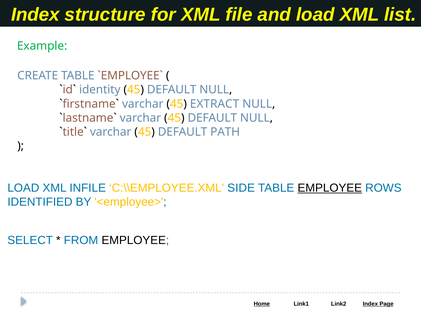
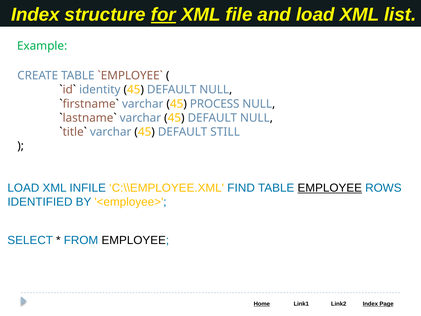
for underline: none -> present (163, 15)
EXTRACT: EXTRACT -> PROCESS (215, 104)
PATH: PATH -> STILL (225, 132)
SIDE: SIDE -> FIND (241, 188)
